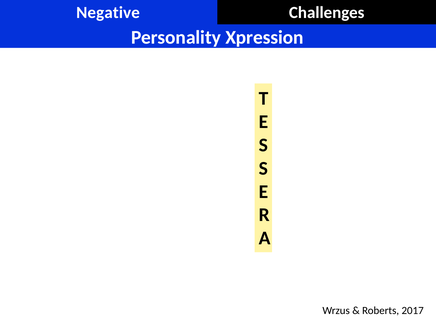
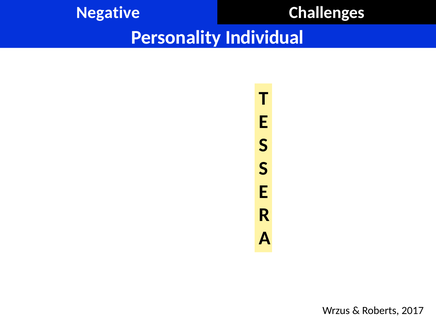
Personality Xpression: Xpression -> Individual (265, 37)
